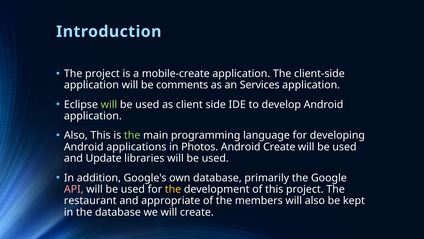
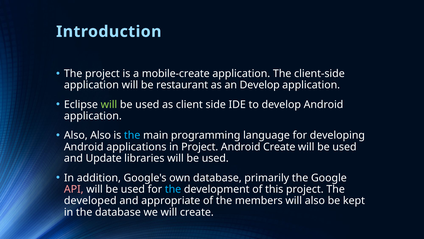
comments: comments -> restaurant (182, 85)
an Services: Services -> Develop (260, 85)
Also This: This -> Also (101, 135)
the colour: light green -> light blue (132, 135)
in Photos: Photos -> Project (200, 147)
the colour: yellow -> light blue (173, 189)
restaurant: restaurant -> developed (90, 200)
